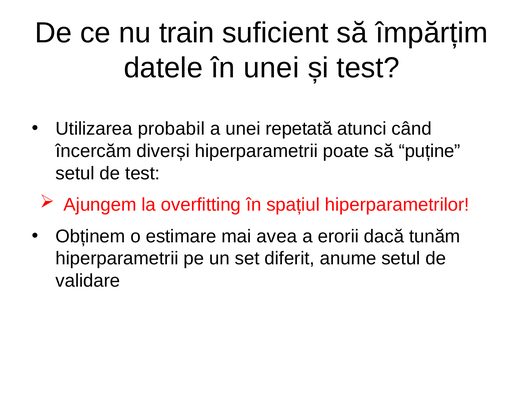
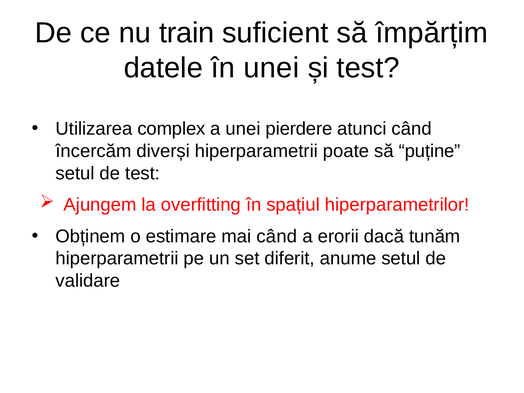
probabil: probabil -> complex (171, 129)
repetată: repetată -> pierdere (299, 129)
mai avea: avea -> când (277, 236)
